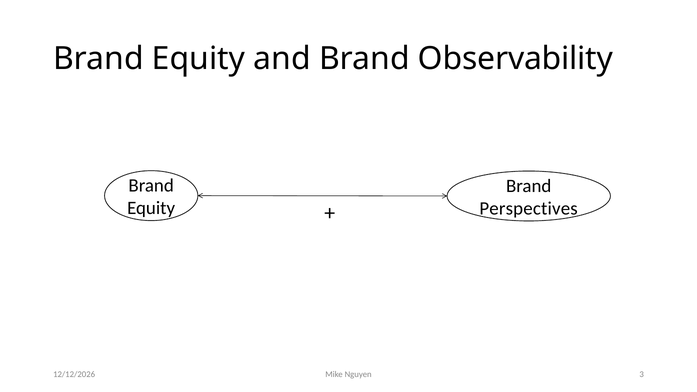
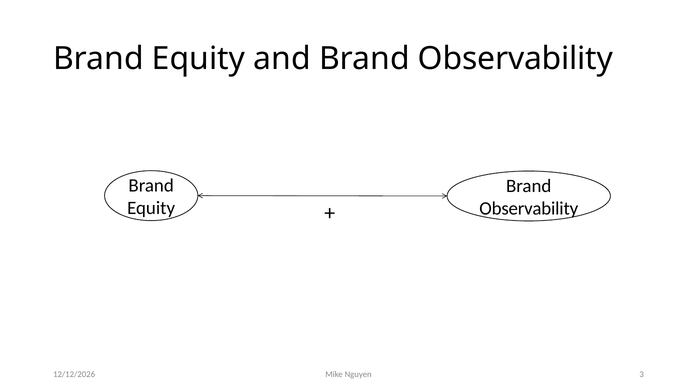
Perspectives: Perspectives -> Observability (529, 209)
